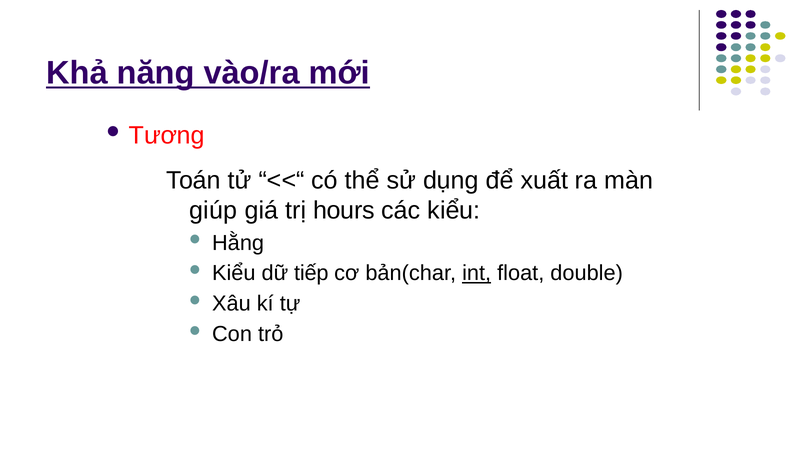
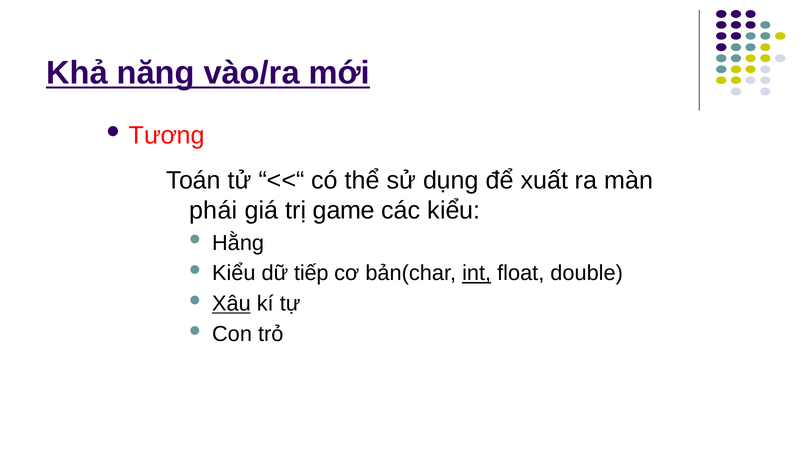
giúp: giúp -> phái (213, 210)
hours: hours -> game (344, 210)
Xâu underline: none -> present (231, 304)
